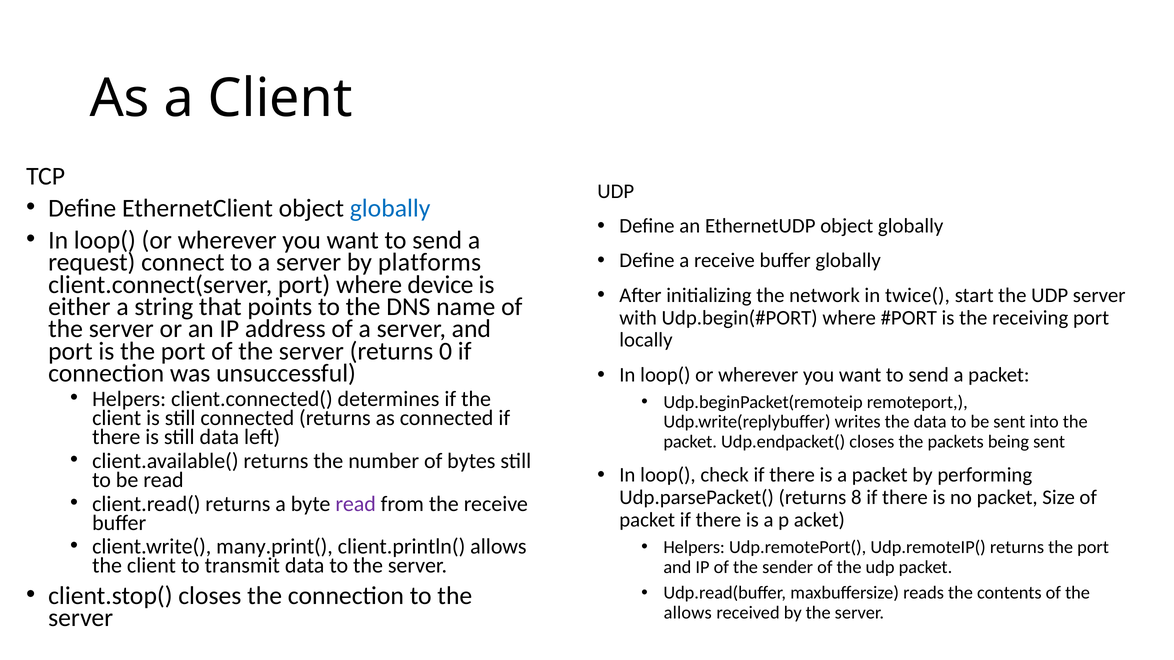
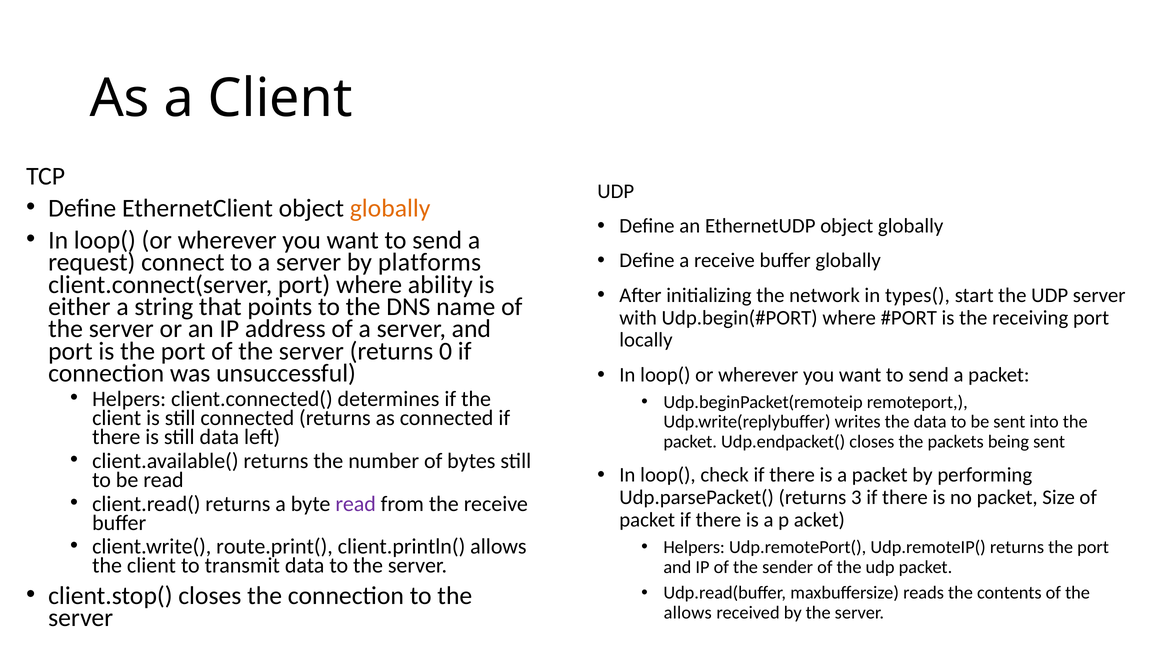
globally colour: blue -> orange (390, 208)
device: device -> ability (440, 285)
twice(: twice( -> types( (917, 295)
8: 8 -> 3 (856, 498)
many.print(: many.print( -> route.print( (275, 547)
